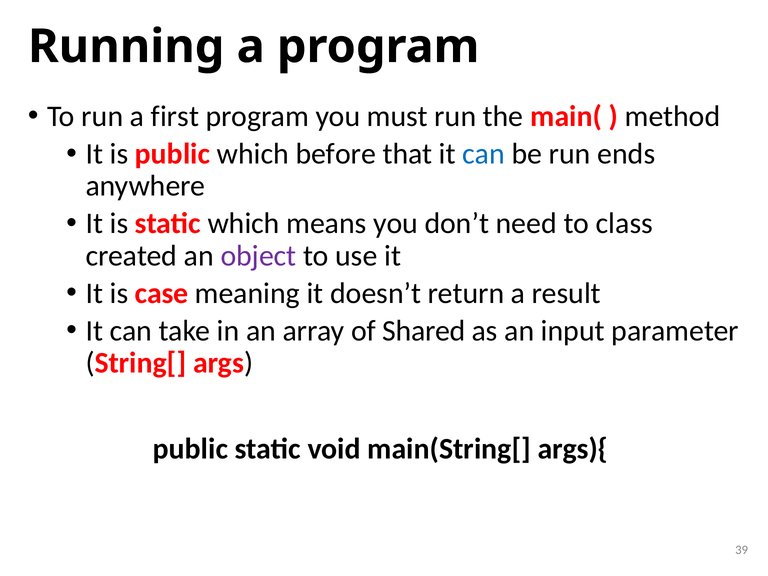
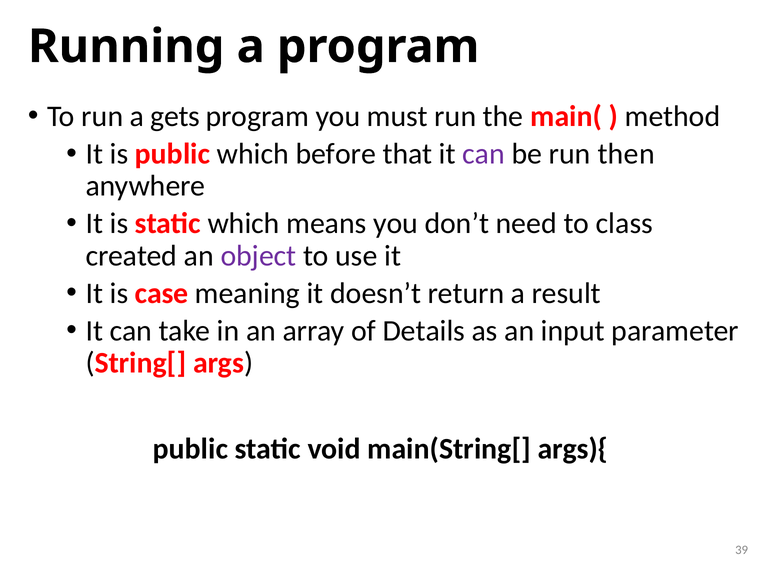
first: first -> gets (175, 116)
can colour: blue -> purple (484, 154)
ends: ends -> then (626, 154)
Shared: Shared -> Details (424, 331)
